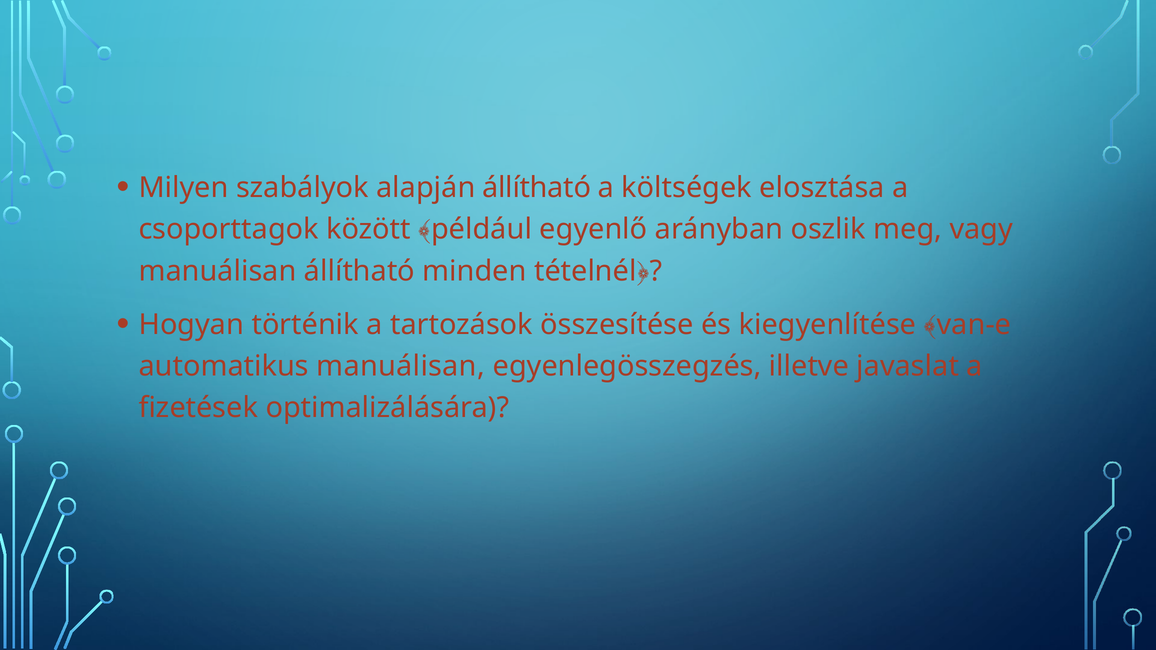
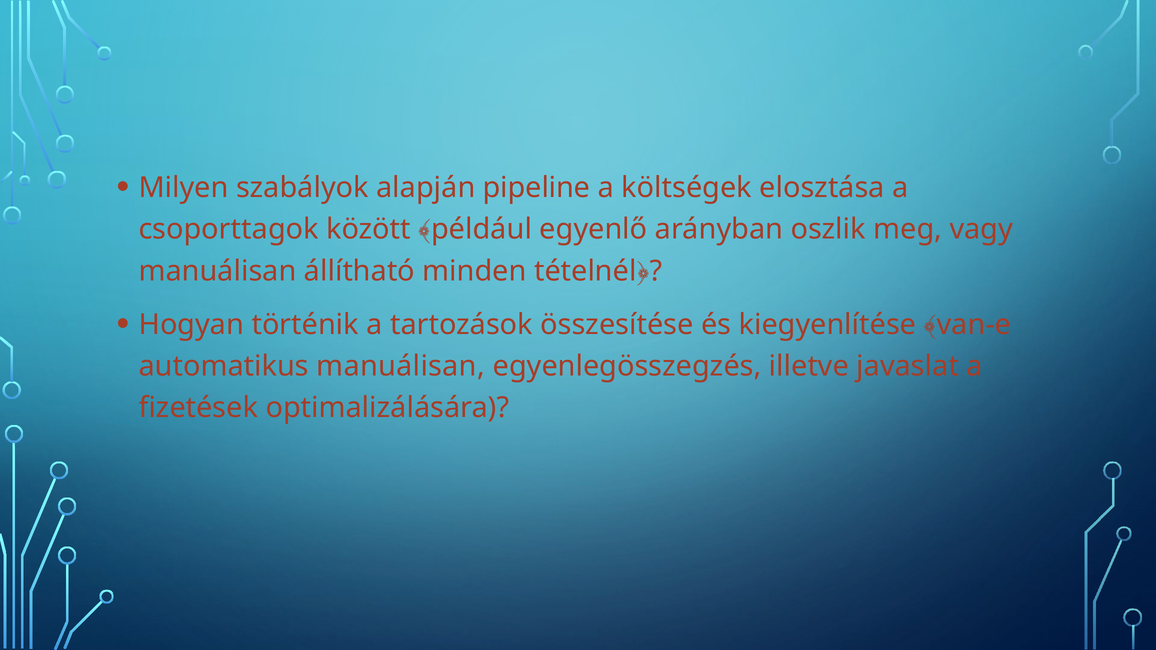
alapján állítható: állítható -> pipeline (537, 188)
